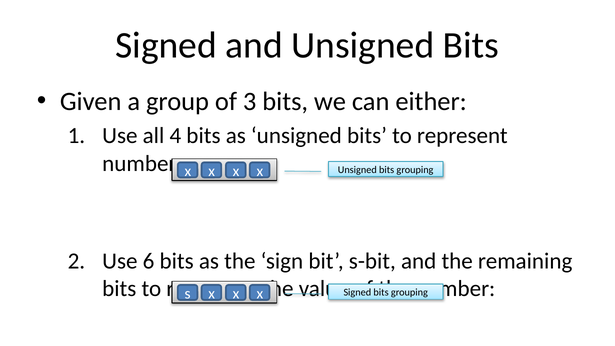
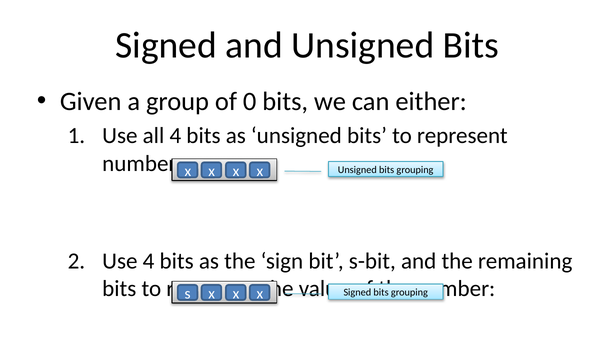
3: 3 -> 0 (250, 102)
Use 6: 6 -> 4 (149, 261)
